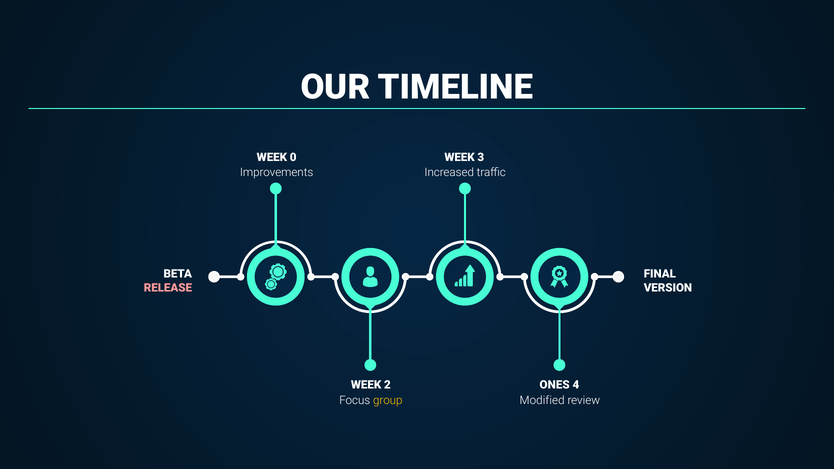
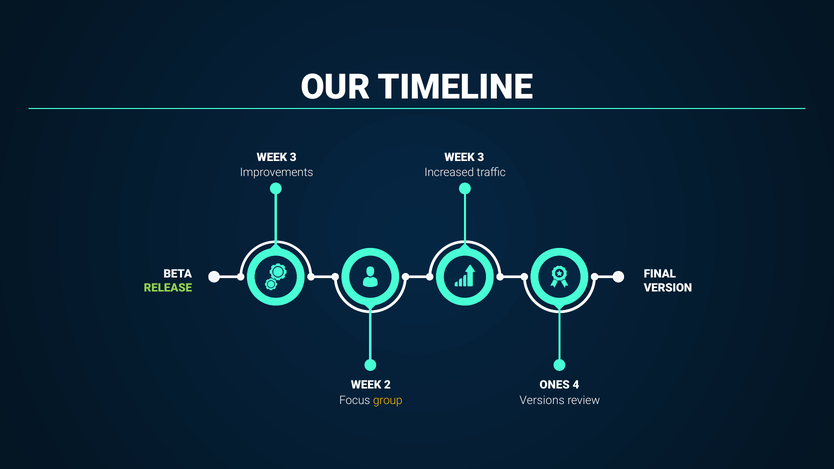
0: 0 -> 3 (293, 158)
RELEASE colour: pink -> light green (168, 288)
Modified: Modified -> Versions (542, 401)
